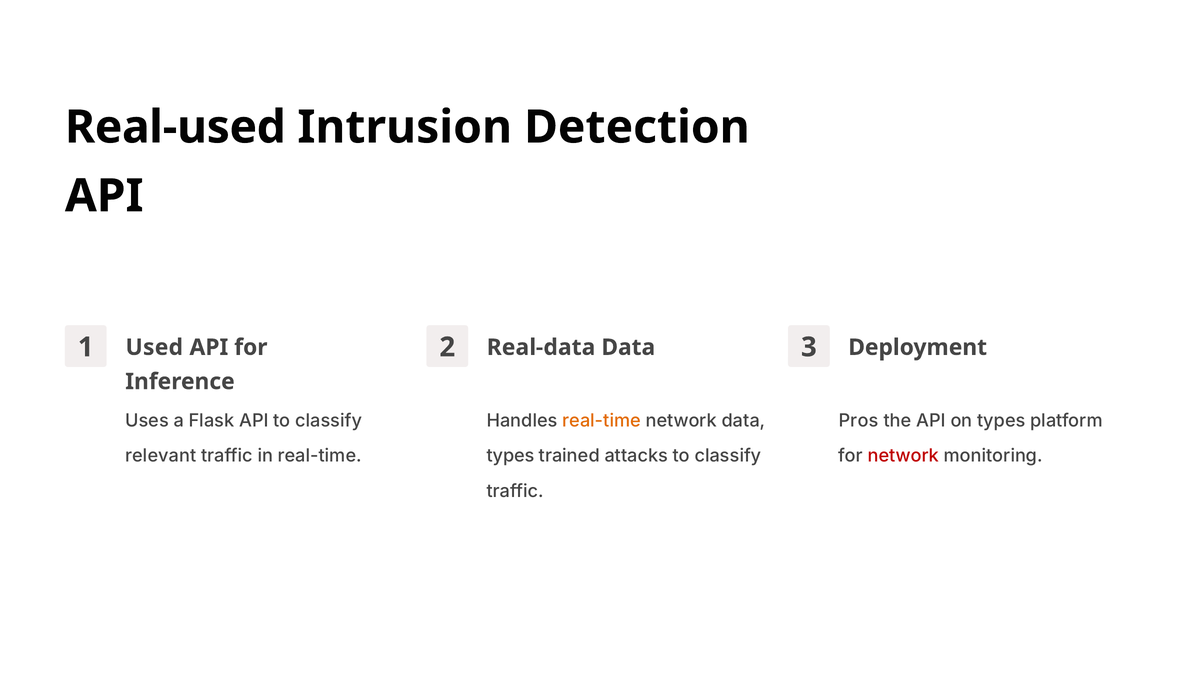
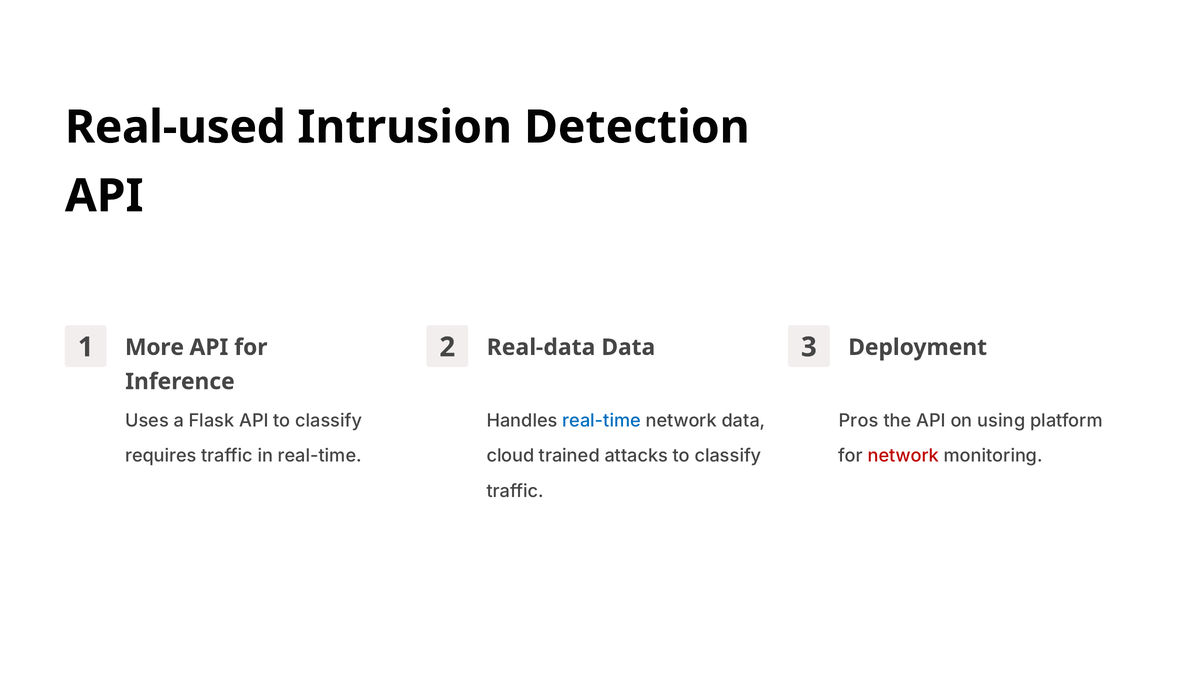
Used: Used -> More (155, 347)
real-time colour: orange -> blue (602, 420)
on types: types -> using (1001, 420)
relevant: relevant -> requires (161, 456)
types: types -> cloud (511, 456)
